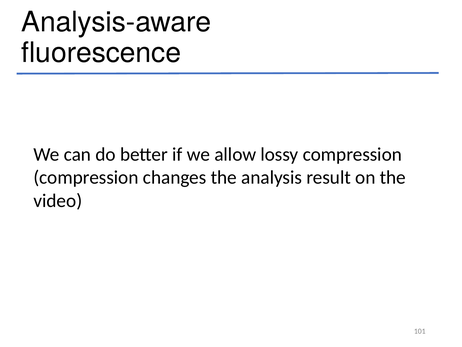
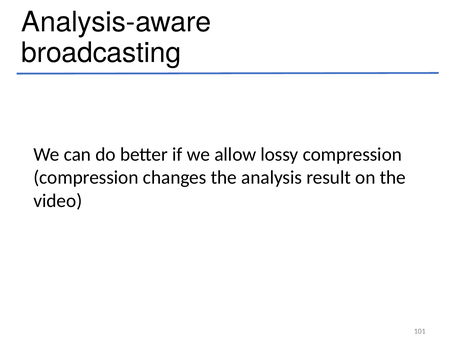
fluorescence: fluorescence -> broadcasting (101, 53)
